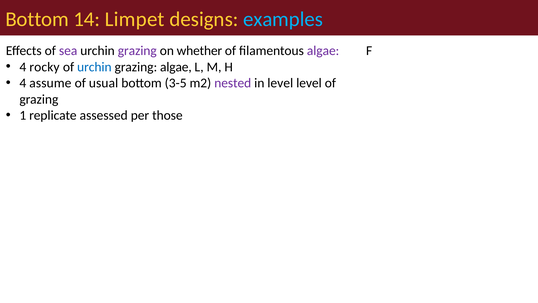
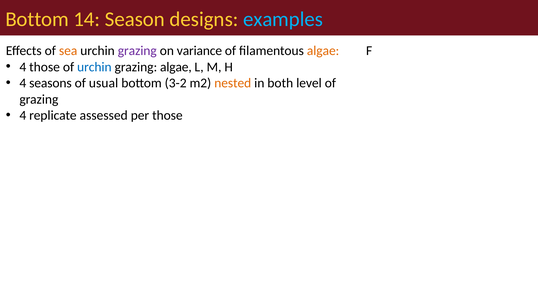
Limpet: Limpet -> Season (135, 19)
sea colour: purple -> orange (68, 51)
whether: whether -> variance (199, 51)
algae colour: purple -> orange (323, 51)
4 rocky: rocky -> those (45, 67)
assume: assume -> seasons (50, 83)
3-5: 3-5 -> 3-2 (176, 83)
nested colour: purple -> orange (233, 83)
in level: level -> both (280, 83)
1: 1 -> 4 (23, 115)
